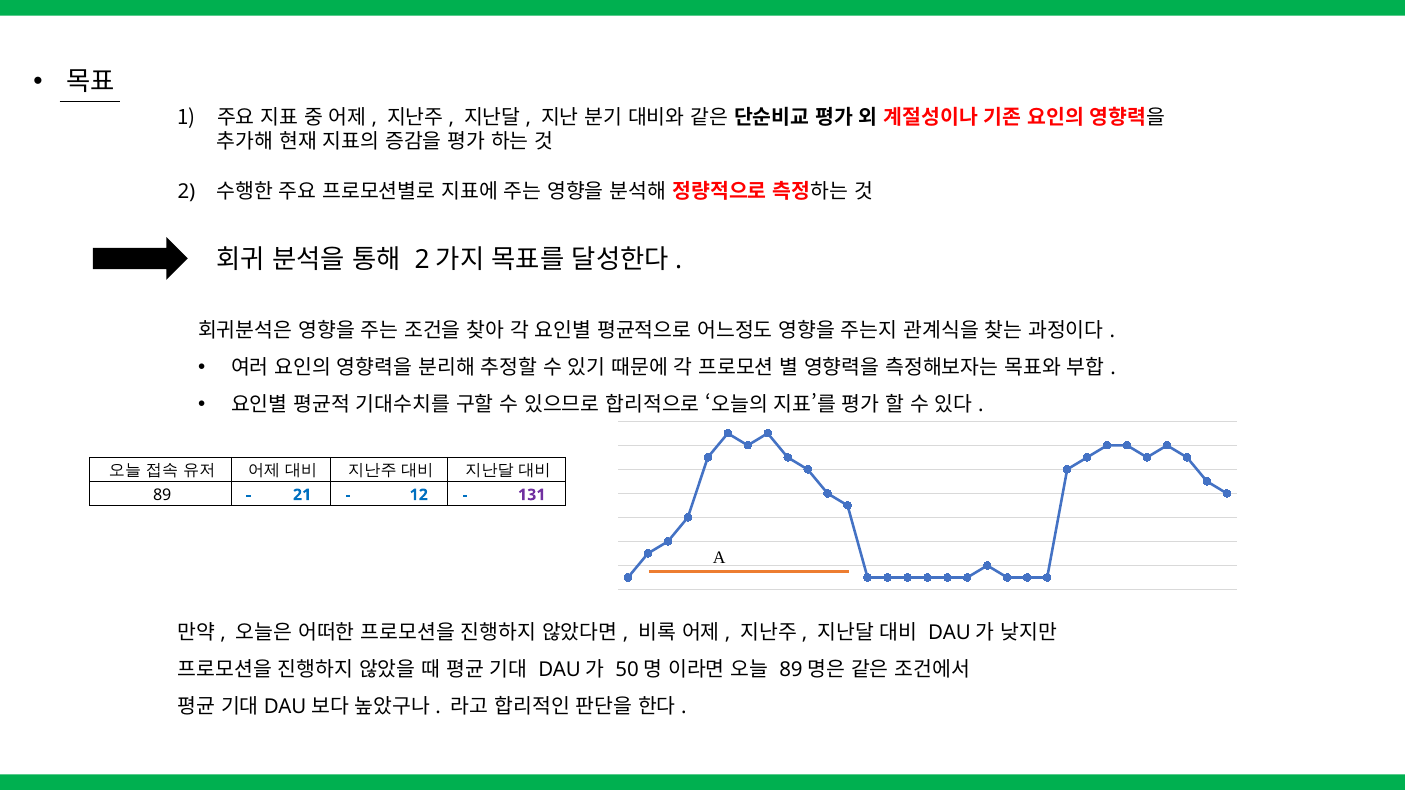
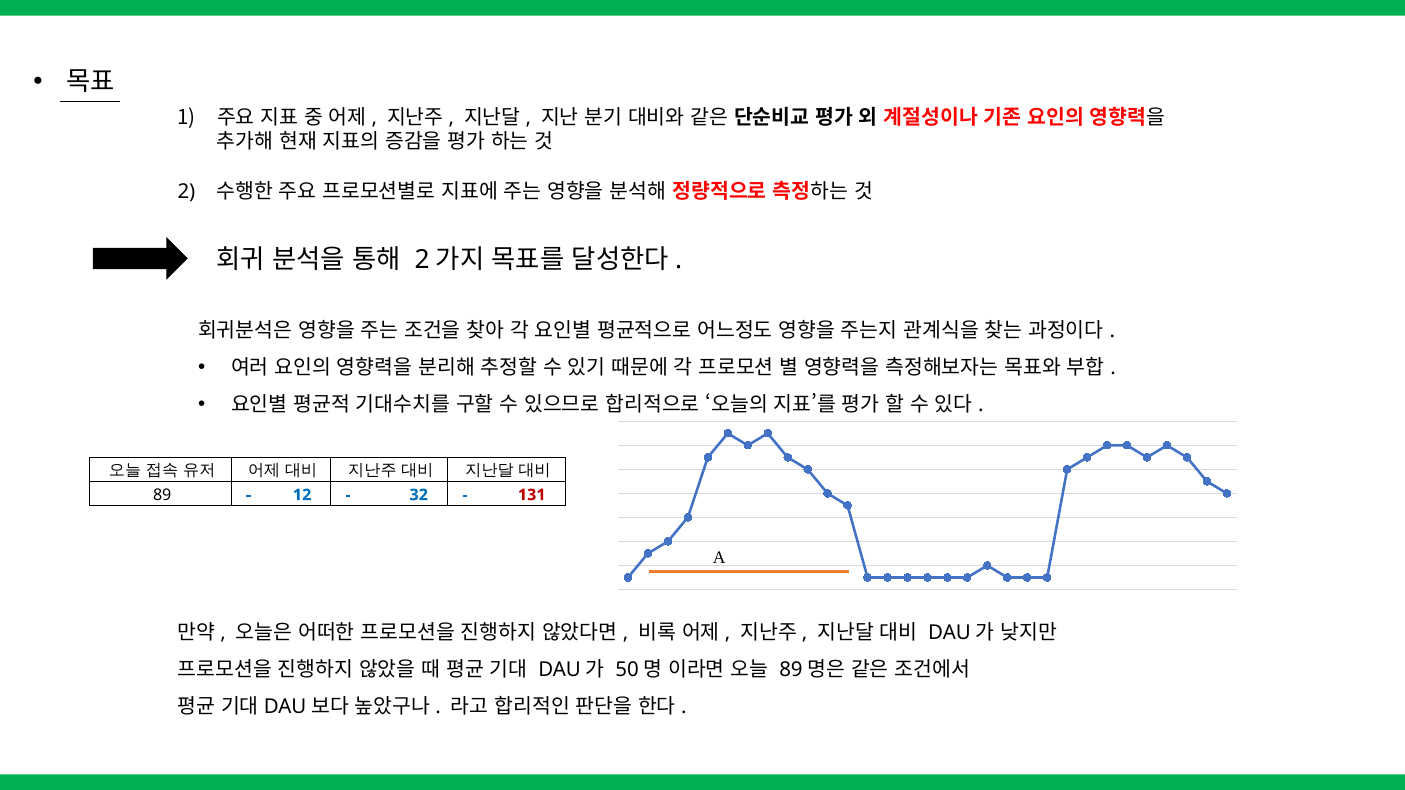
21: 21 -> 12 (302, 495)
12: 12 -> 32 (419, 495)
131 colour: purple -> red (532, 495)
